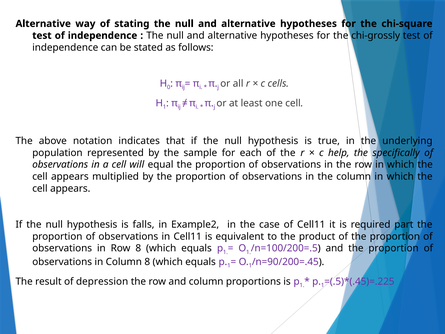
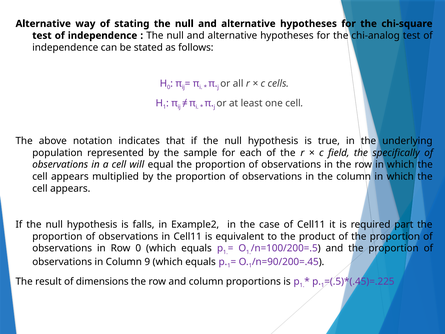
chi-grossly: chi-grossly -> chi-analog (376, 36)
help: help -> field (339, 153)
Row 8: 8 -> 0 (138, 248)
Column 8: 8 -> 9 (147, 262)
depression: depression -> dimensions (102, 281)
